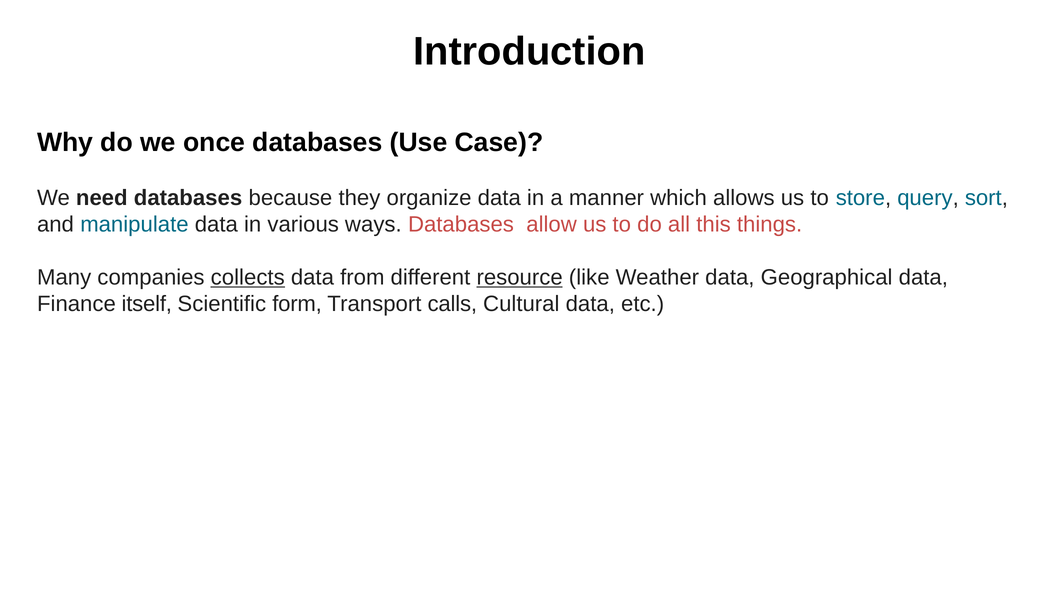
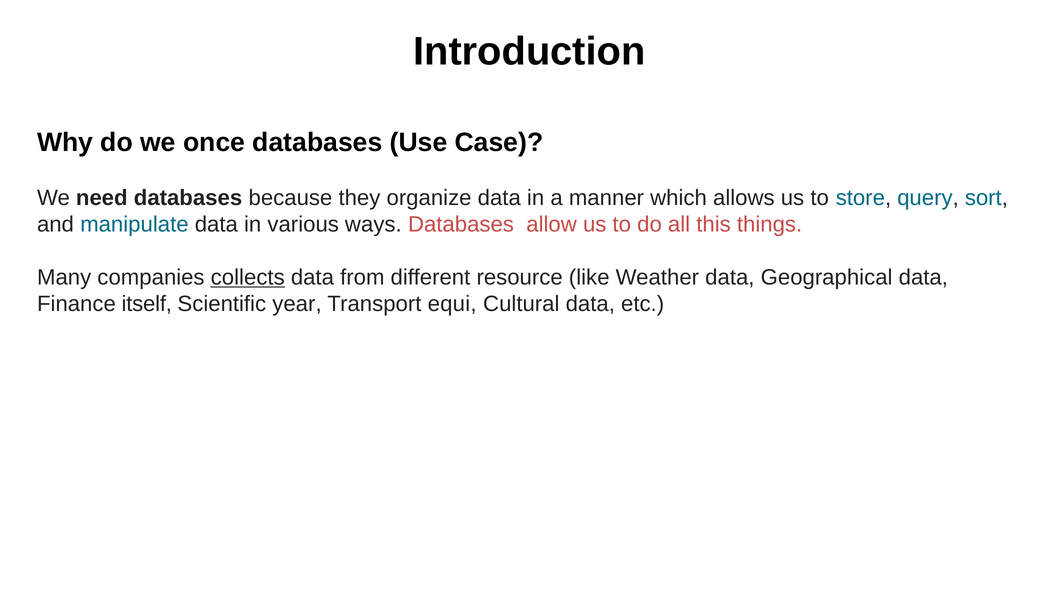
resource underline: present -> none (520, 277)
form: form -> year (297, 304)
calls: calls -> equi (452, 304)
